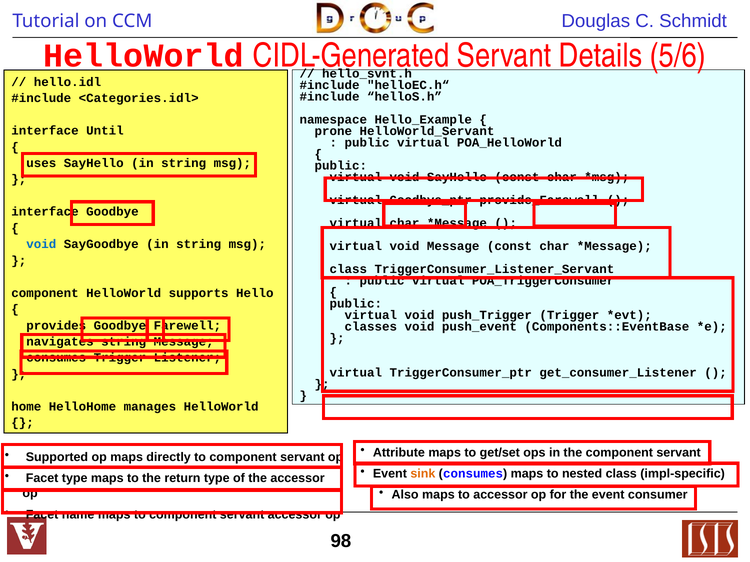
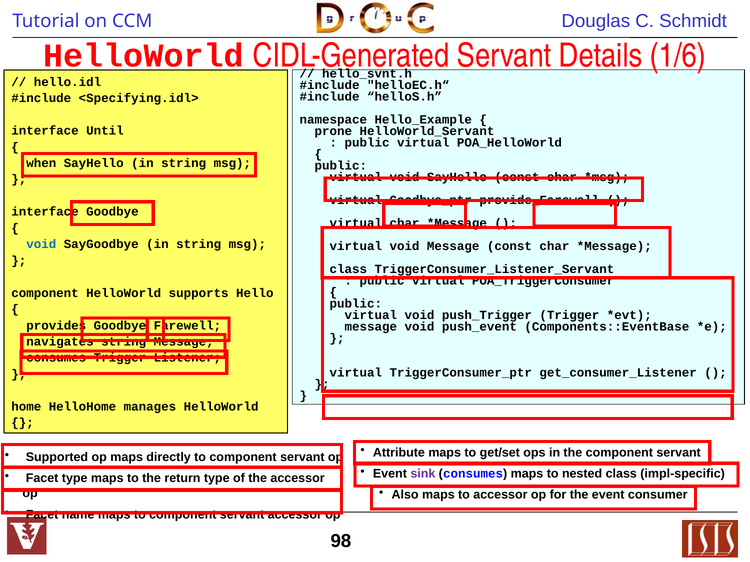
5/6: 5/6 -> 1/6 (678, 56)
<Categories.idl>: <Categories.idl> -> <Specifying.idl> (139, 98)
uses: uses -> when (41, 163)
classes: classes -> message (371, 327)
sink colour: orange -> purple (423, 474)
